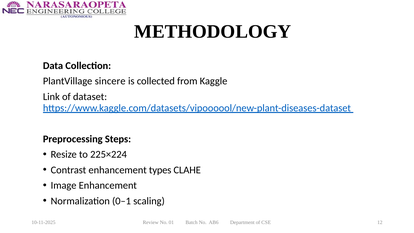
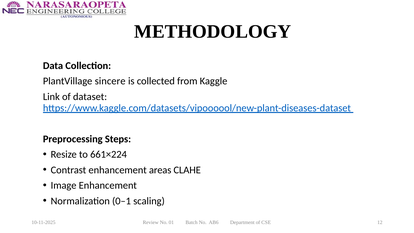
225×224: 225×224 -> 661×224 (109, 154)
types: types -> areas (160, 170)
